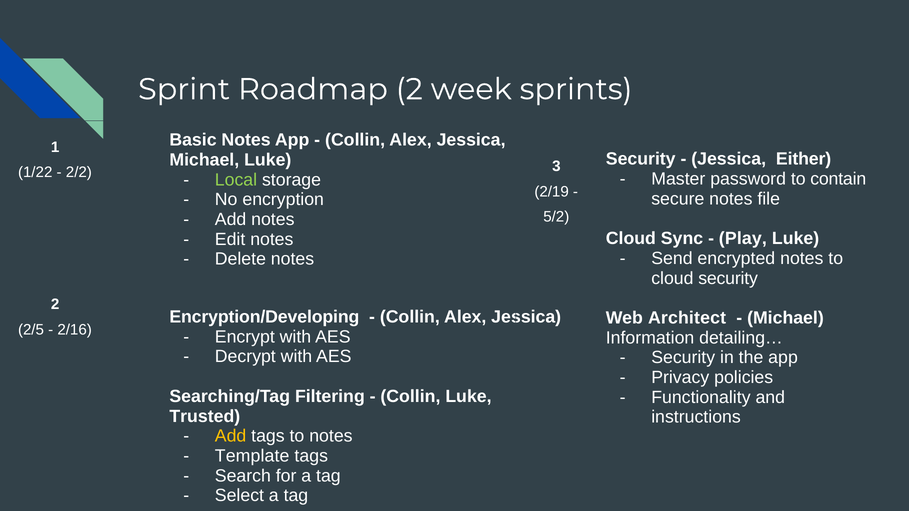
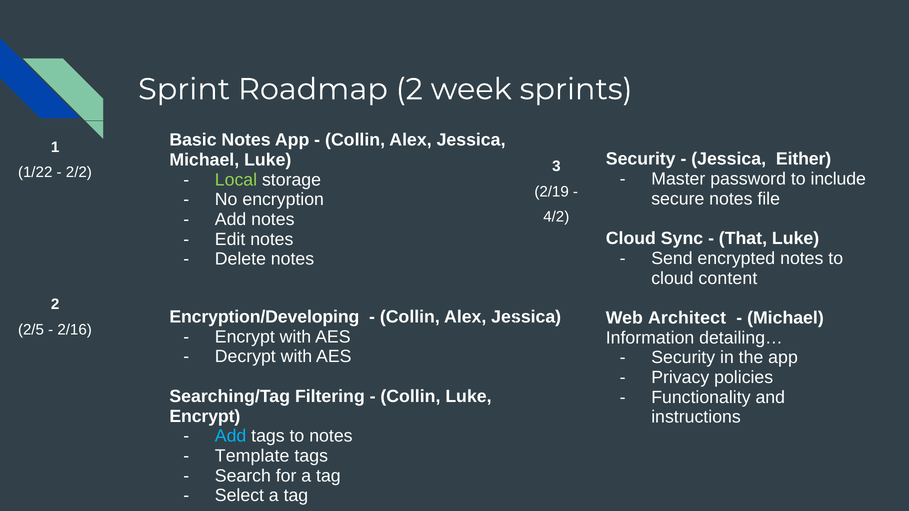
contain: contain -> include (838, 179)
5/2: 5/2 -> 4/2 (556, 217)
Play: Play -> That (743, 239)
cloud security: security -> content (728, 278)
Trusted: Trusted -> Encrypt (205, 416)
Add colour: yellow -> light blue (231, 436)
